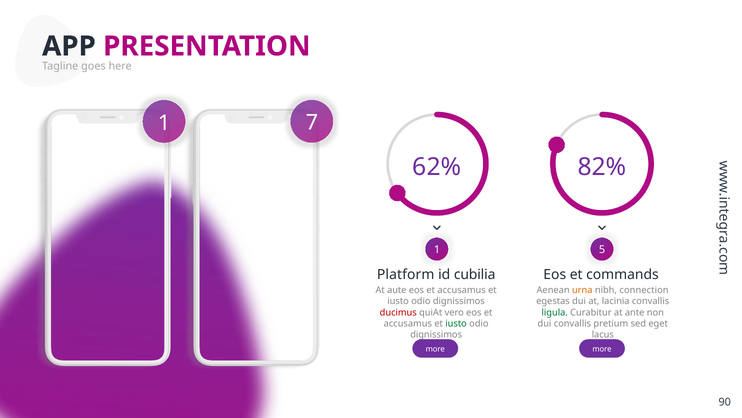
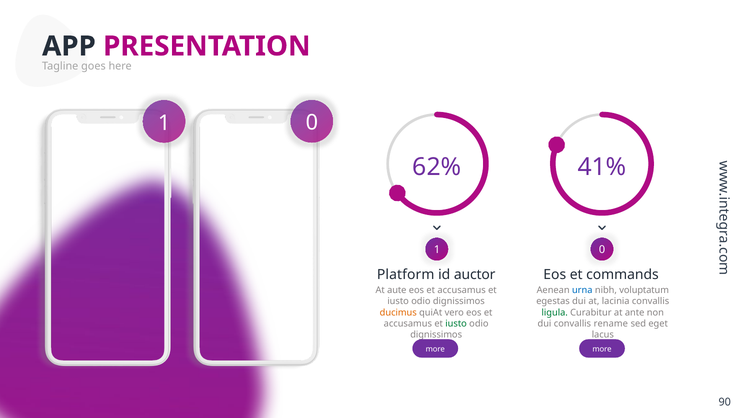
7: 7 -> 0 (312, 123)
82%: 82% -> 41% (602, 167)
5: 5 -> 0 (602, 249)
cubilia: cubilia -> auctor (475, 274)
urna colour: orange -> blue (582, 290)
connection: connection -> voluptatum (644, 290)
ducimus colour: red -> orange (398, 312)
pretium: pretium -> rename (611, 323)
